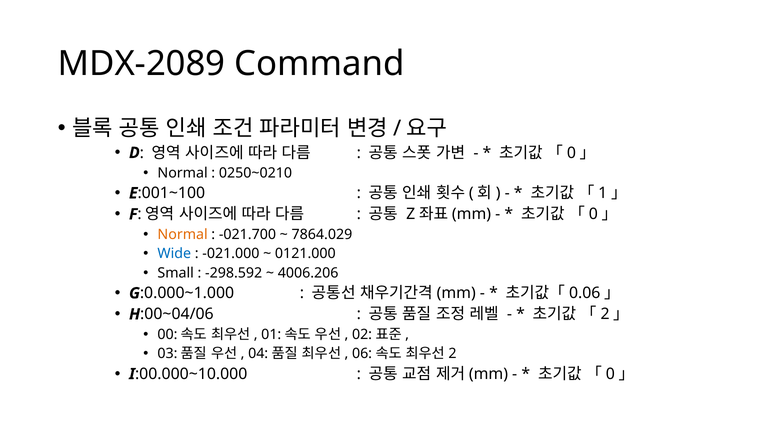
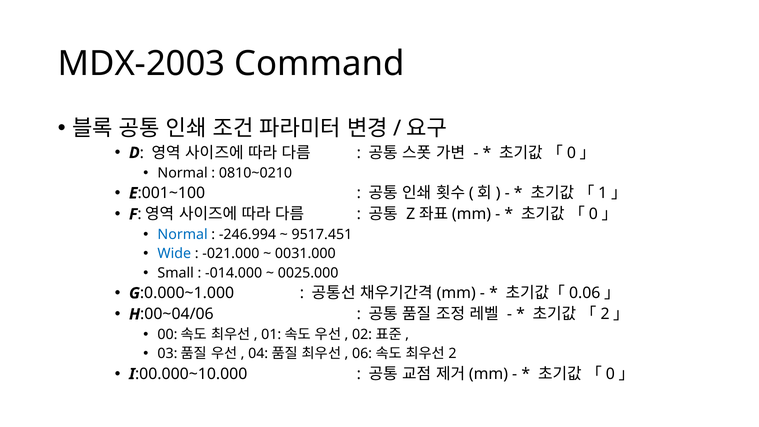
MDX-2089: MDX-2089 -> MDX-2003 (142, 64)
0250~0210: 0250~0210 -> 0810~0210 (255, 173)
Normal colour: orange -> blue (183, 234)
-021.700: -021.700 -> -246.994 (247, 234)
7864.029: 7864.029 -> 9517.451 (322, 234)
0121.000: 0121.000 -> 0031.000 (305, 254)
-298.592: -298.592 -> -014.000 (234, 273)
4006.206: 4006.206 -> 0025.000 (308, 273)
